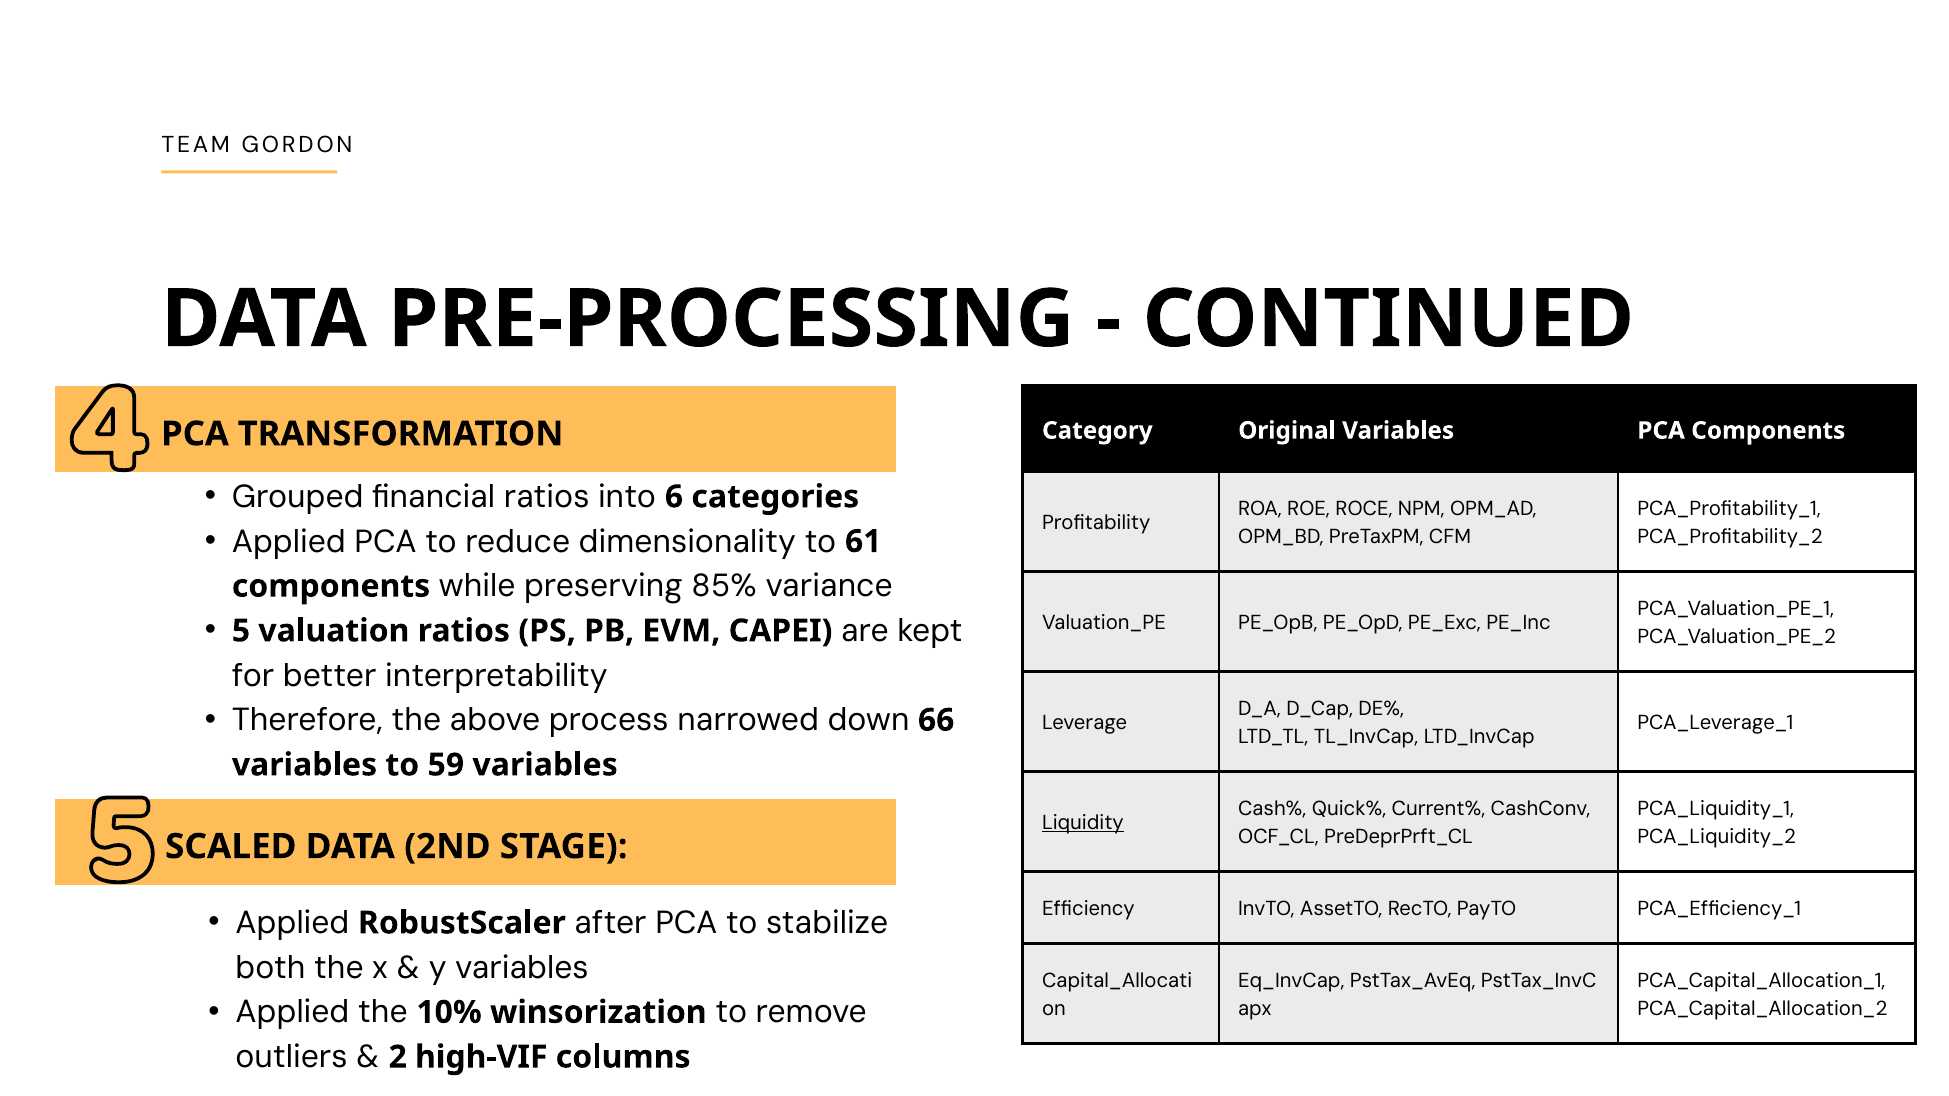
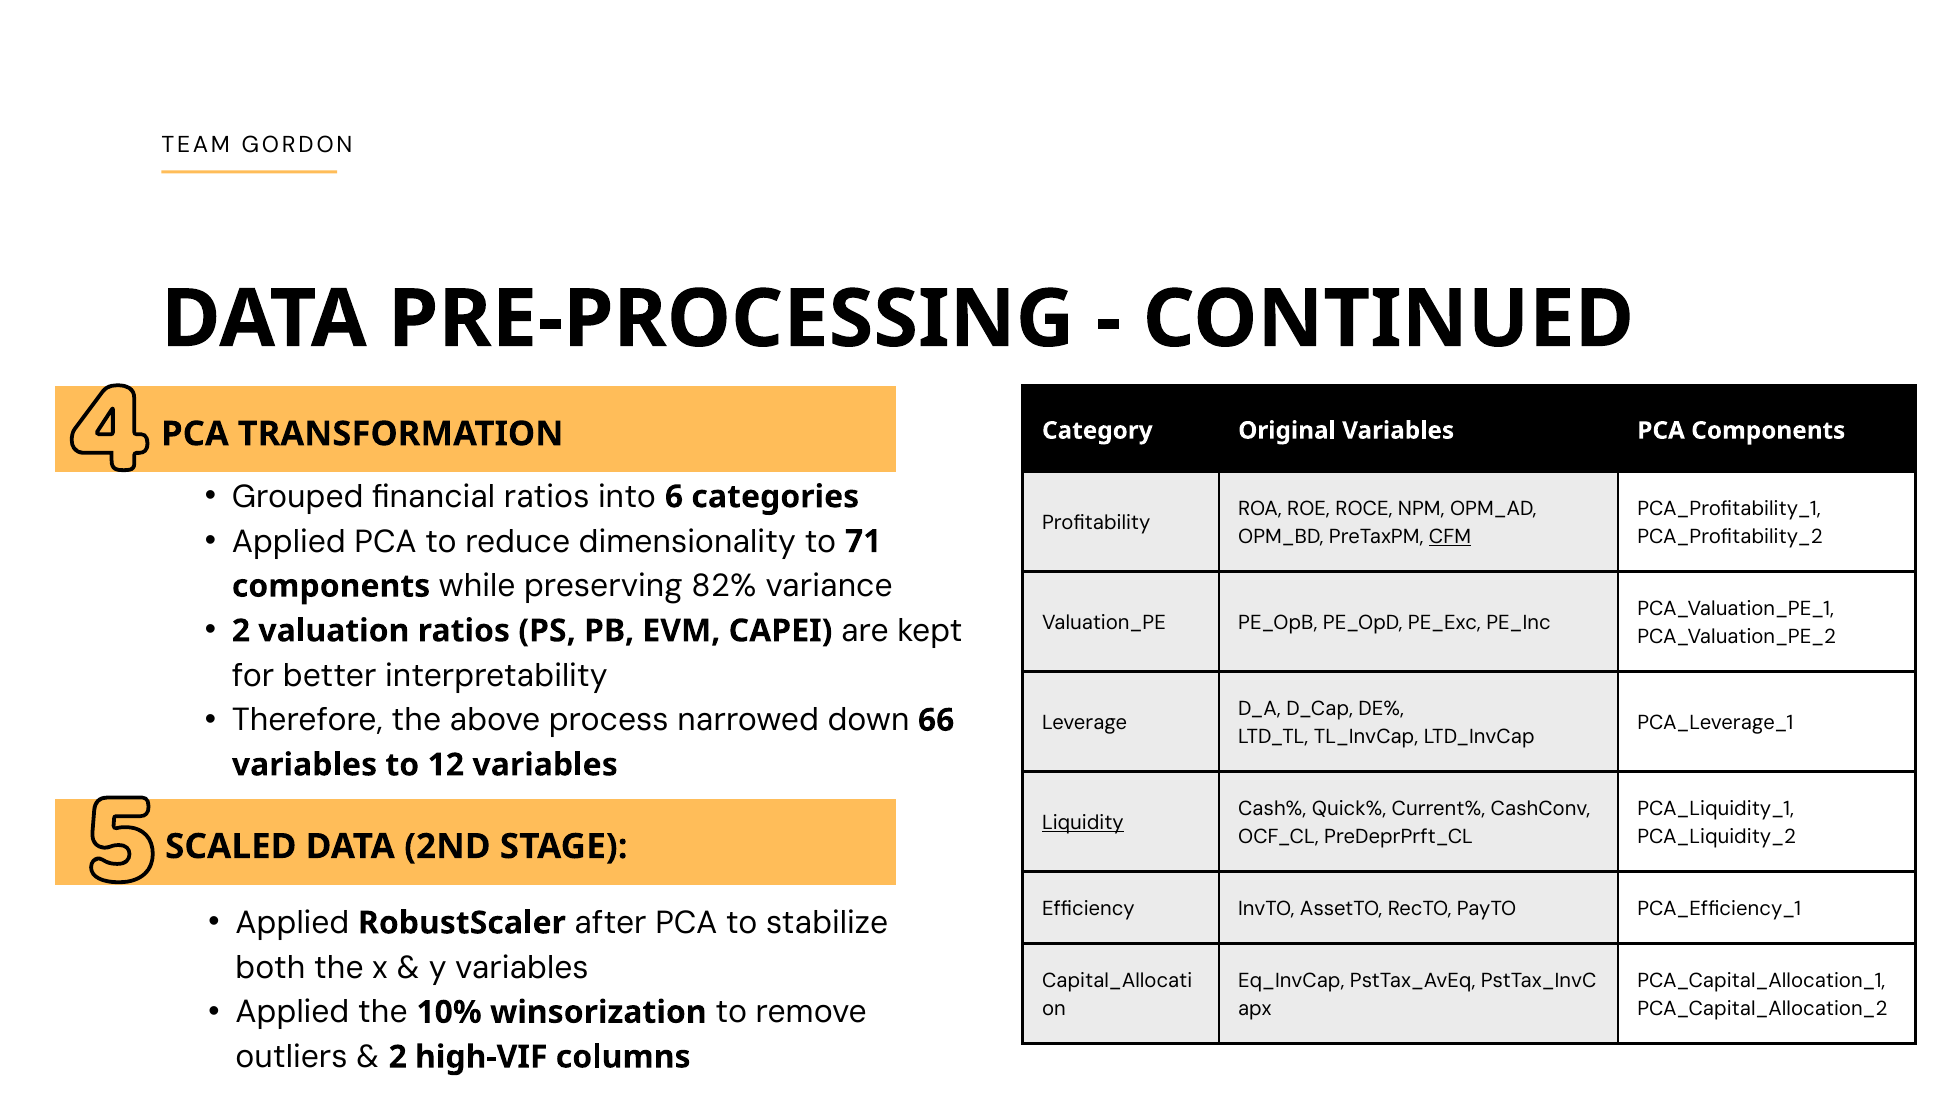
61: 61 -> 71 (863, 542)
CFM underline: none -> present (1450, 537)
85%: 85% -> 82% (724, 586)
5: 5 -> 2 (241, 631)
59: 59 -> 12 (446, 765)
